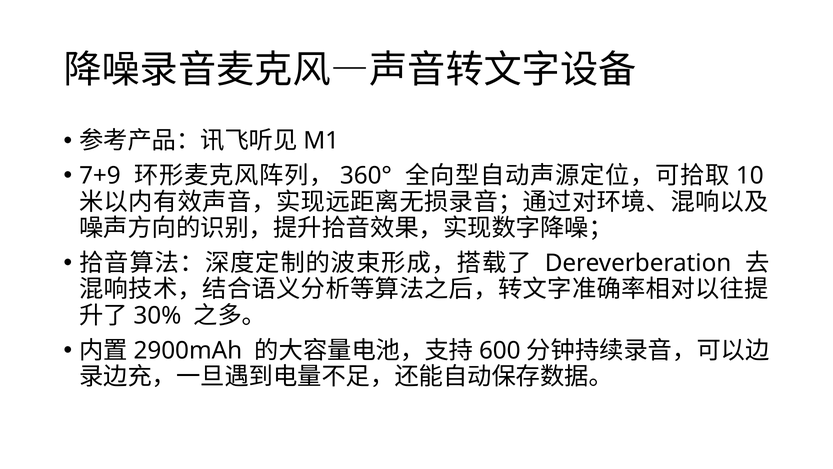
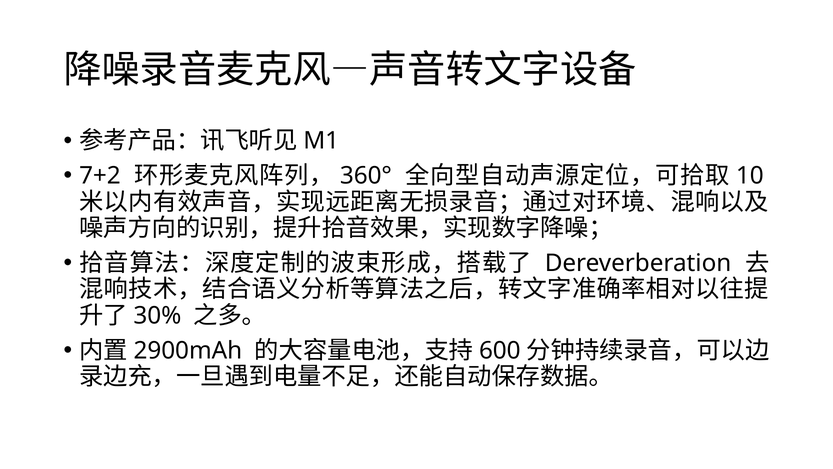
7+9: 7+9 -> 7+2 (100, 176)
